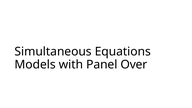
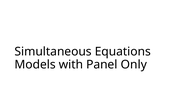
Over: Over -> Only (134, 65)
